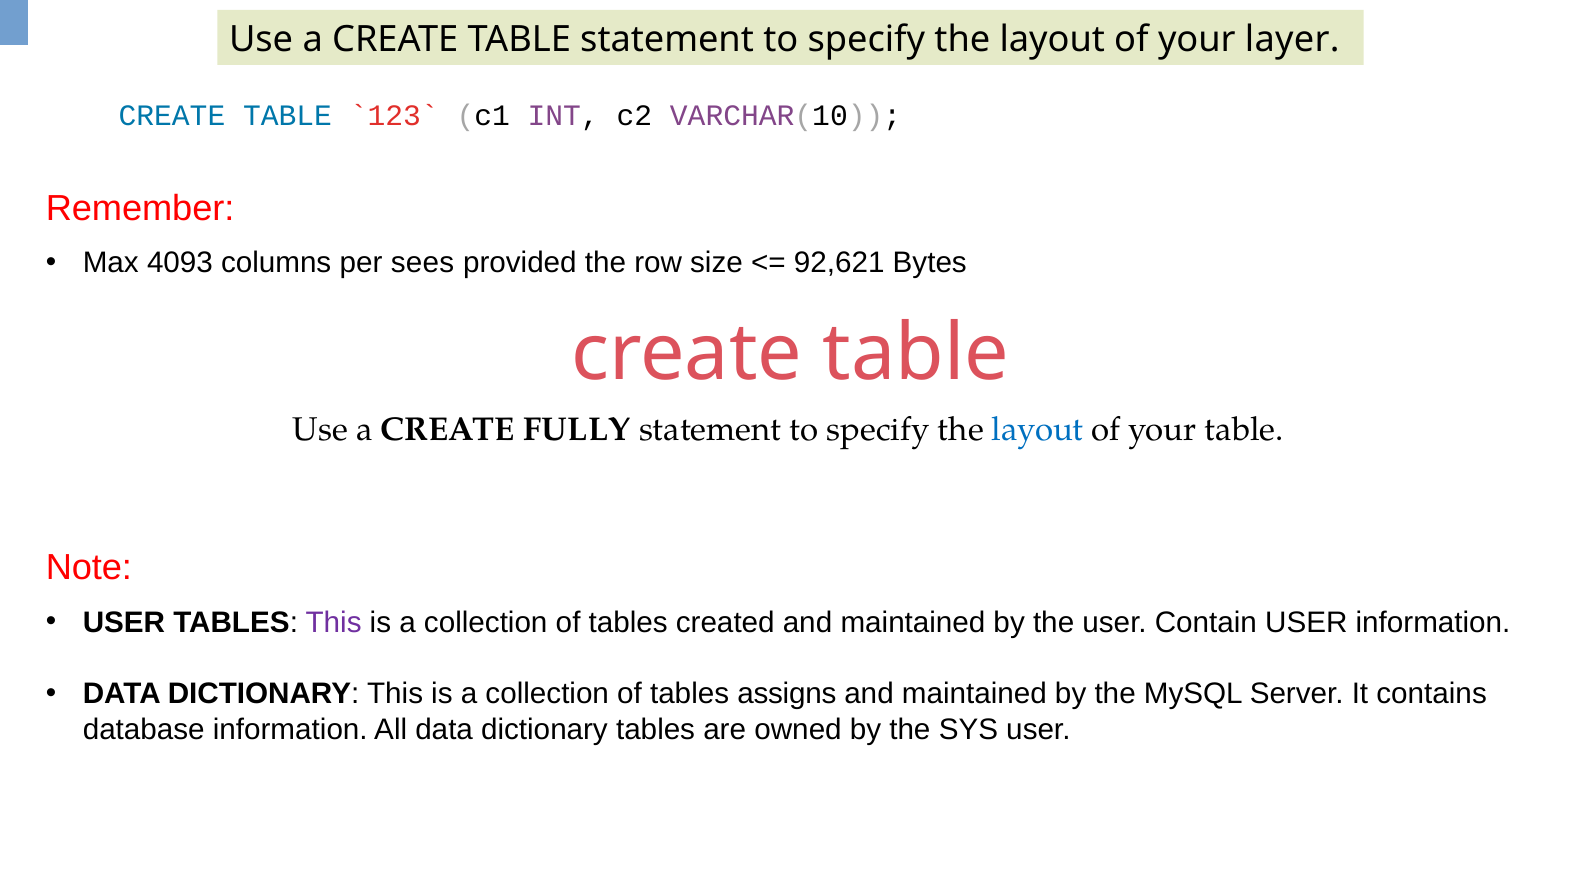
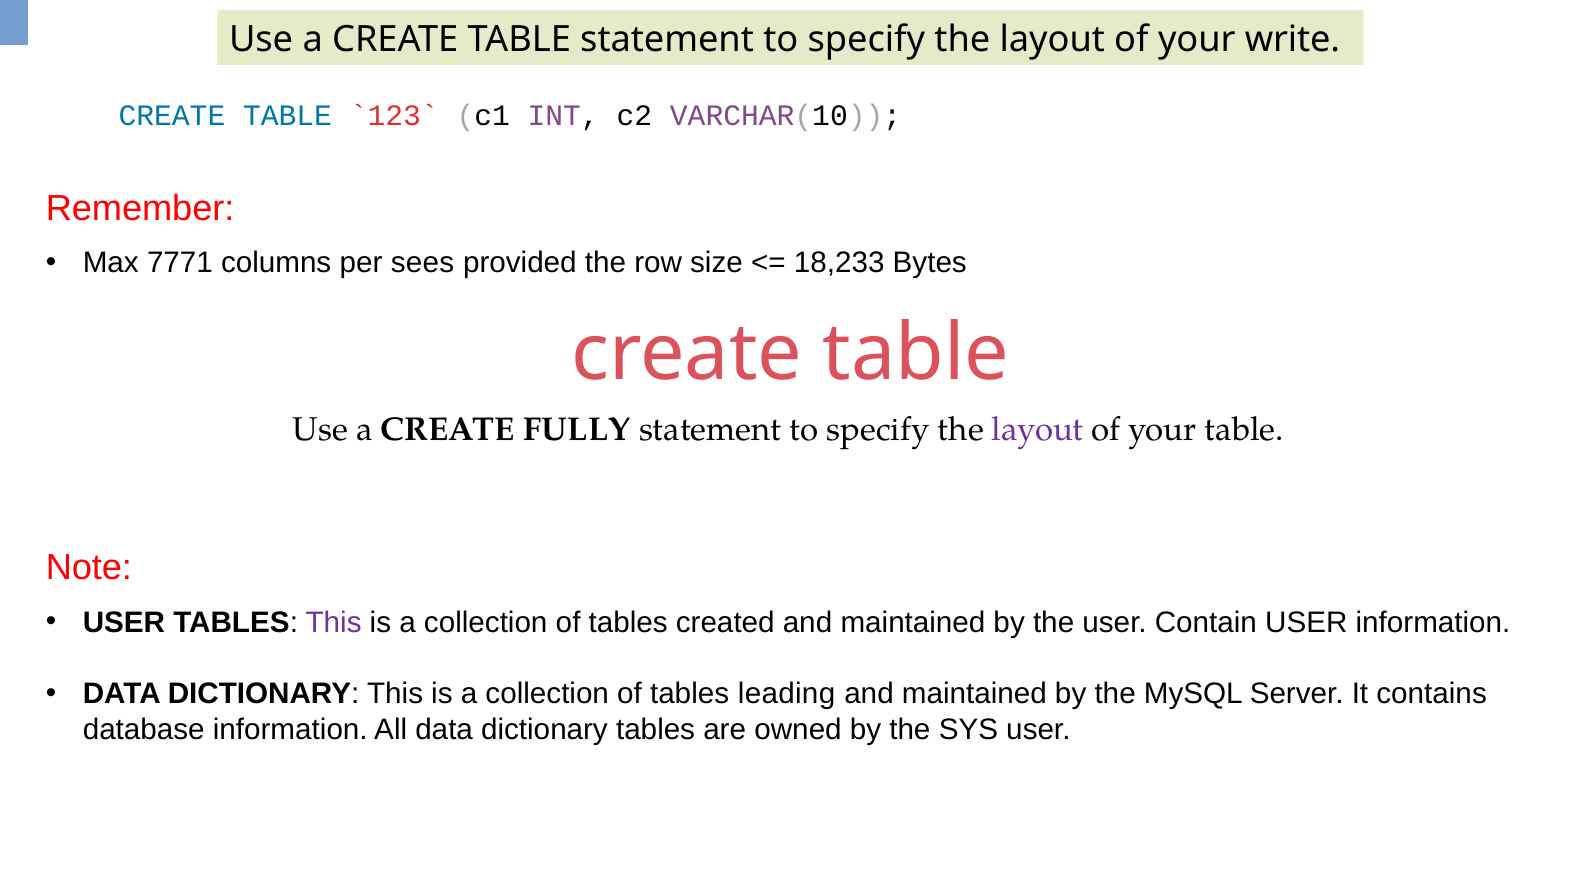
layer: layer -> write (1292, 40)
4093: 4093 -> 7771 (180, 263)
92,621: 92,621 -> 18,233 (839, 263)
layout colour: blue -> purple (1038, 429)
assigns: assigns -> leading (787, 694)
